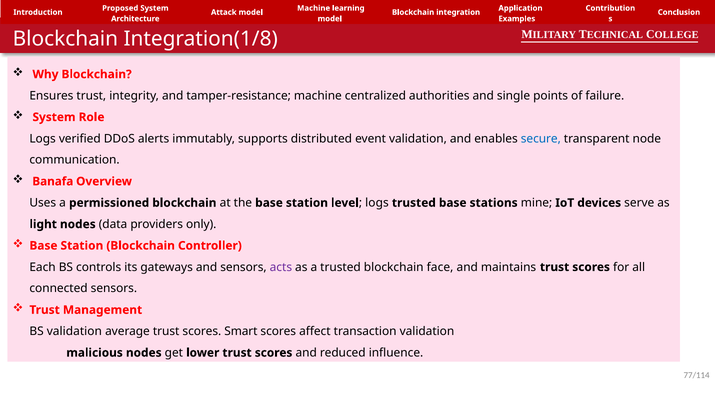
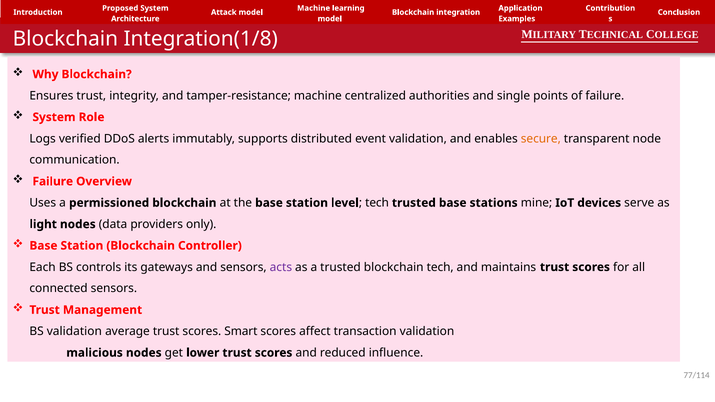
secure colour: blue -> orange (541, 139)
Banafa: Banafa -> Failure (53, 181)
level logs: logs -> tech (377, 203)
blockchain face: face -> tech (440, 267)
